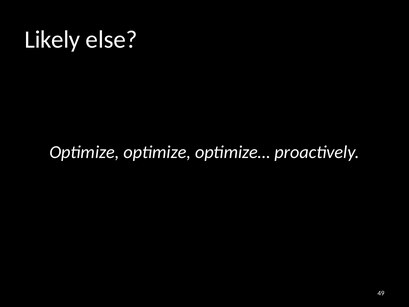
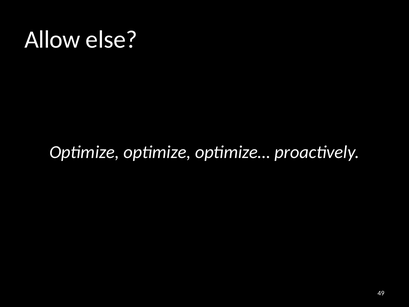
Likely: Likely -> Allow (52, 40)
